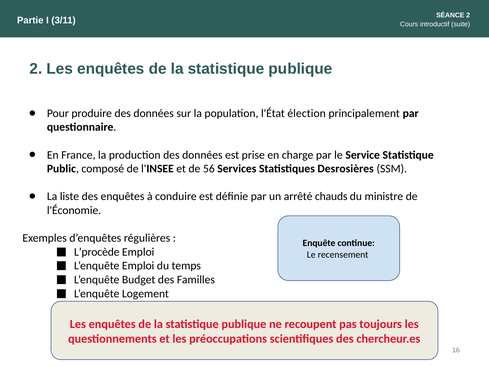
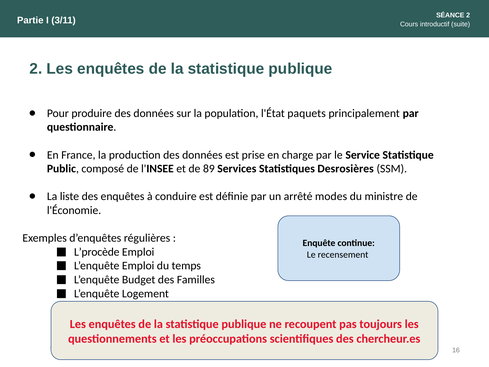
élection: élection -> paquets (307, 113)
56: 56 -> 89 (209, 169)
chauds: chauds -> modes (331, 196)
